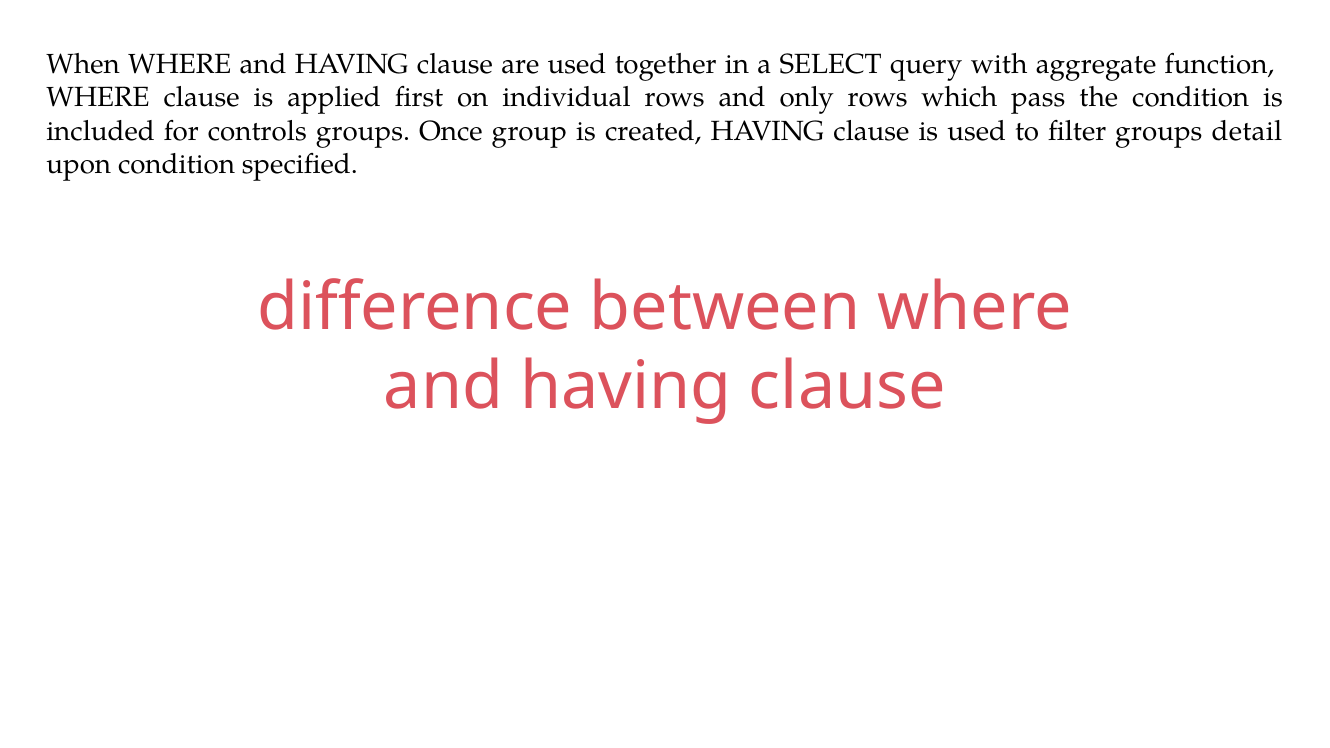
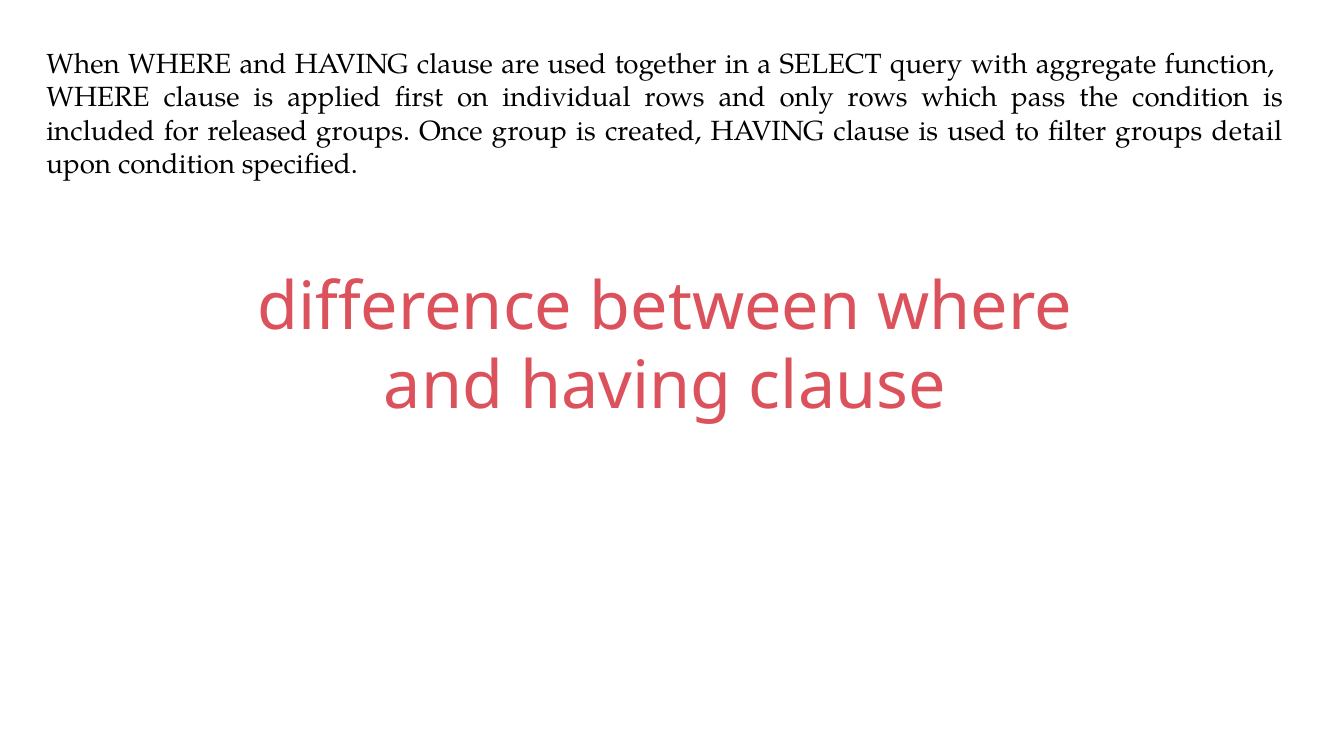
controls: controls -> released (257, 131)
